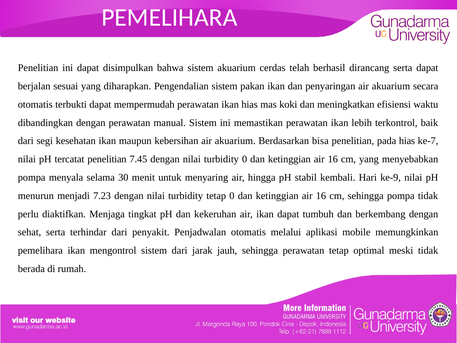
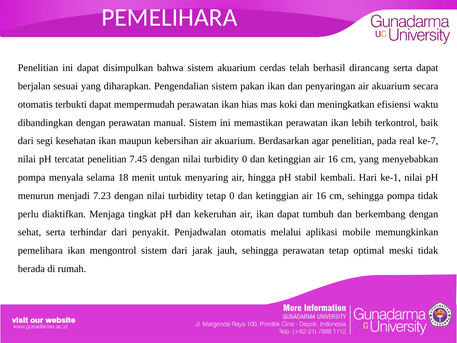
bisa: bisa -> agar (320, 141)
pada hias: hias -> real (407, 141)
30: 30 -> 18 (123, 177)
ke-9: ke-9 -> ke-1 (391, 177)
